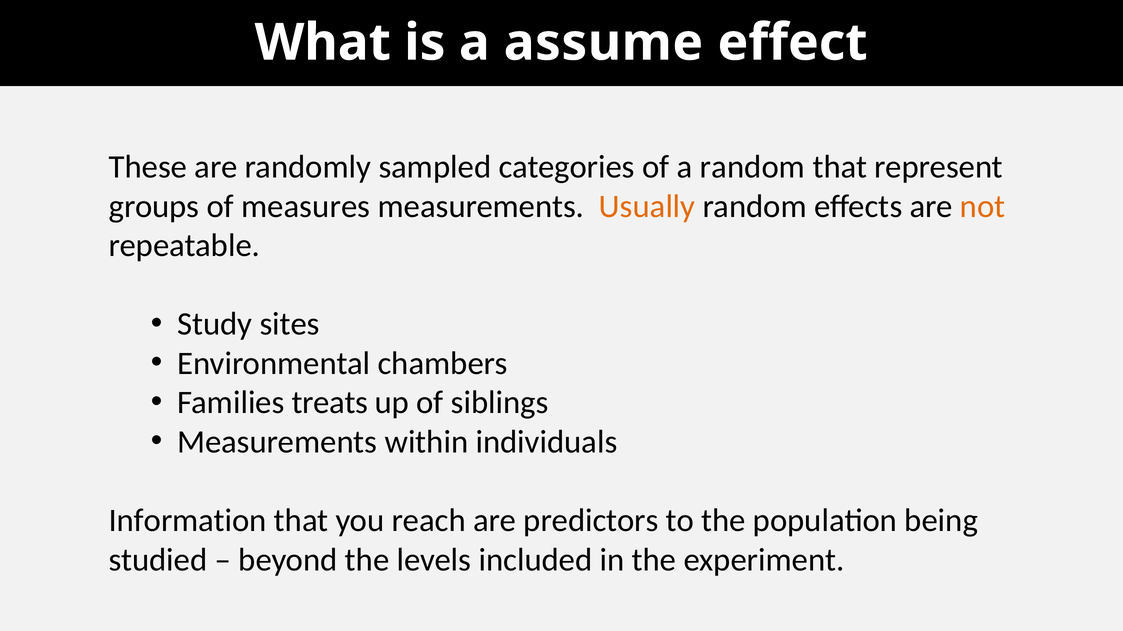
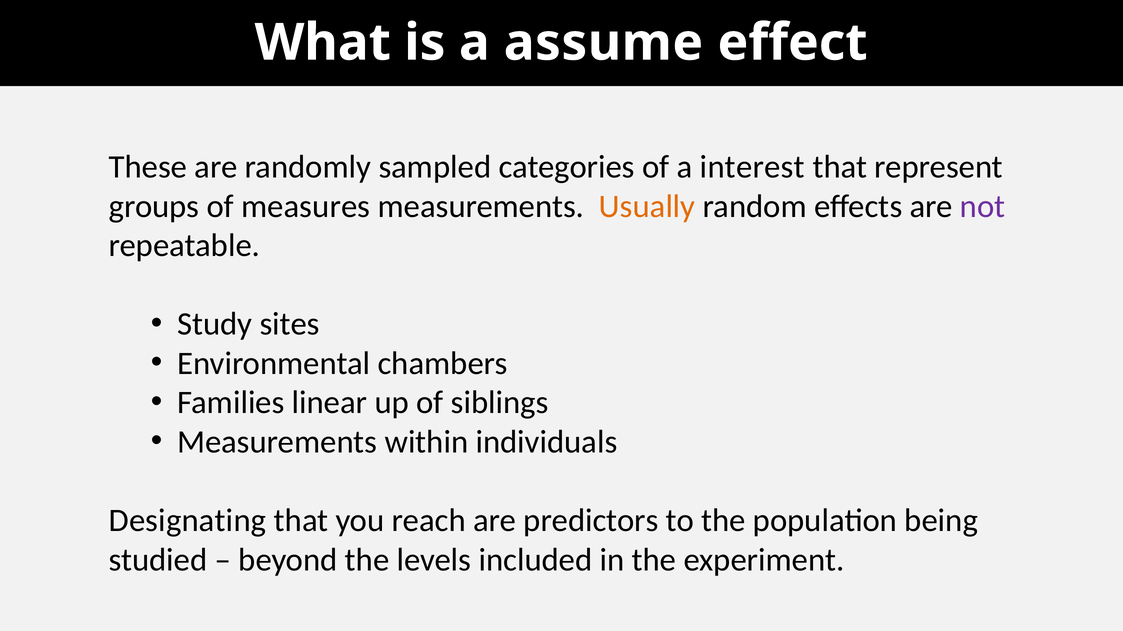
a random: random -> interest (752, 167)
not colour: orange -> purple (983, 206)
treats: treats -> linear (330, 403)
Information: Information -> Designating (188, 521)
